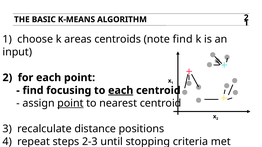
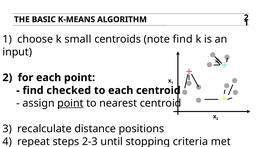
areas: areas -> small (78, 39)
focusing: focusing -> checked (69, 90)
each underline: present -> none (121, 90)
